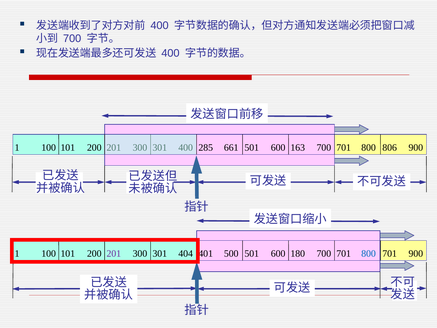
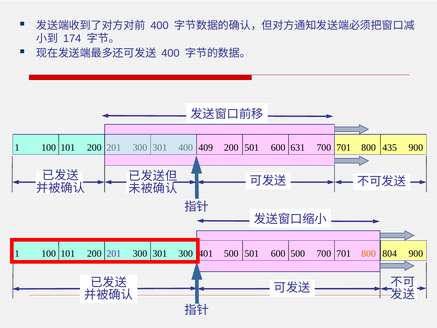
700: 700 -> 174 (72, 38)
285: 285 -> 409 (206, 147)
661: 661 -> 200 (231, 147)
163: 163 -> 631 (298, 147)
806: 806 -> 435 (390, 147)
300 404: 404 -> 300 (186, 253)
501 180: 180 -> 500 (298, 253)
800 colour: blue -> orange (369, 253)
701 701: 701 -> 804 (390, 253)
